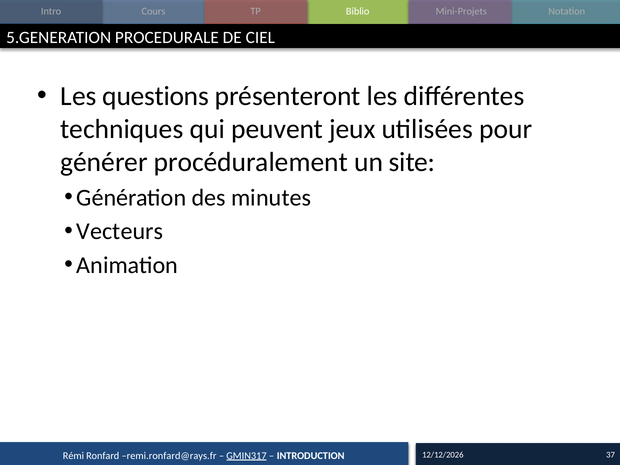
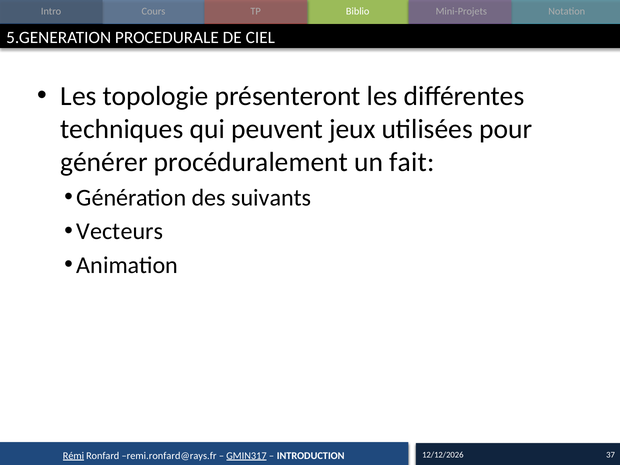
questions: questions -> topologie (156, 96)
site: site -> fait (412, 162)
minutes: minutes -> suivants (271, 198)
Rémi underline: none -> present (73, 456)
